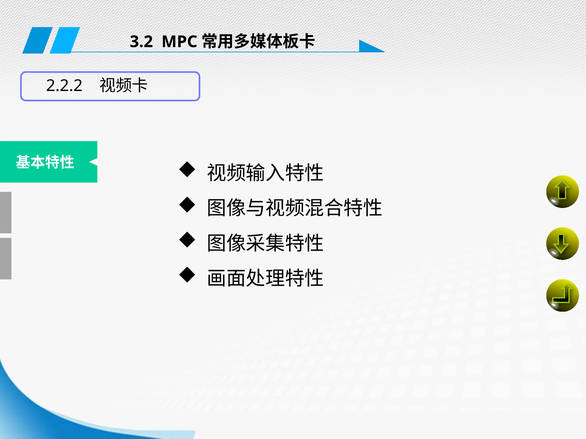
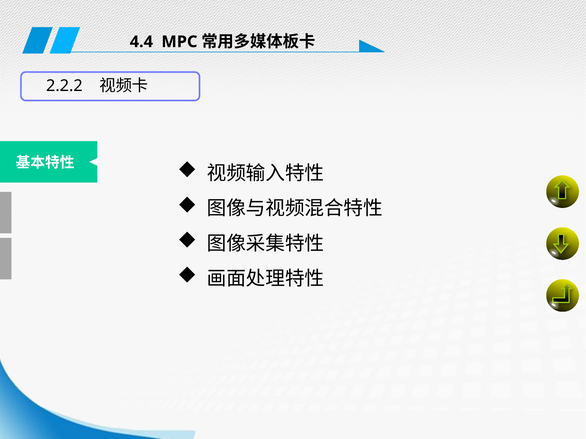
3.2: 3.2 -> 4.4 (141, 42)
